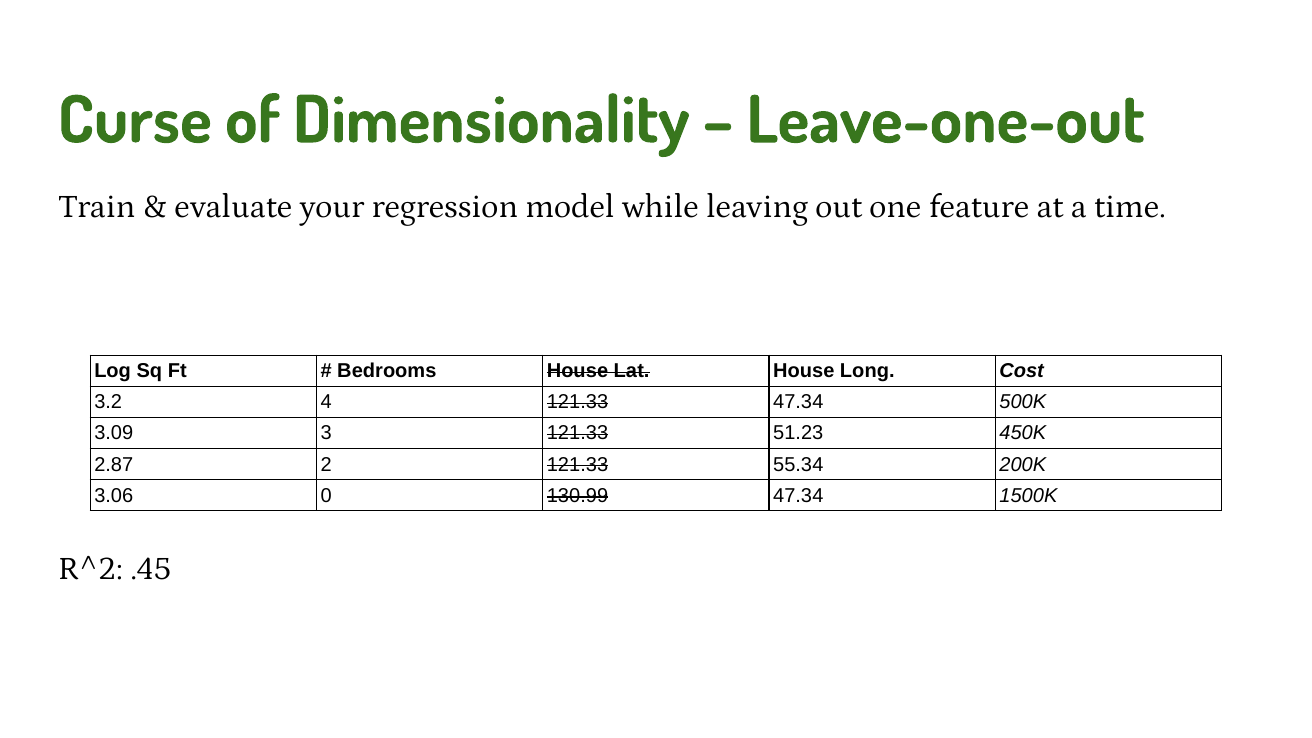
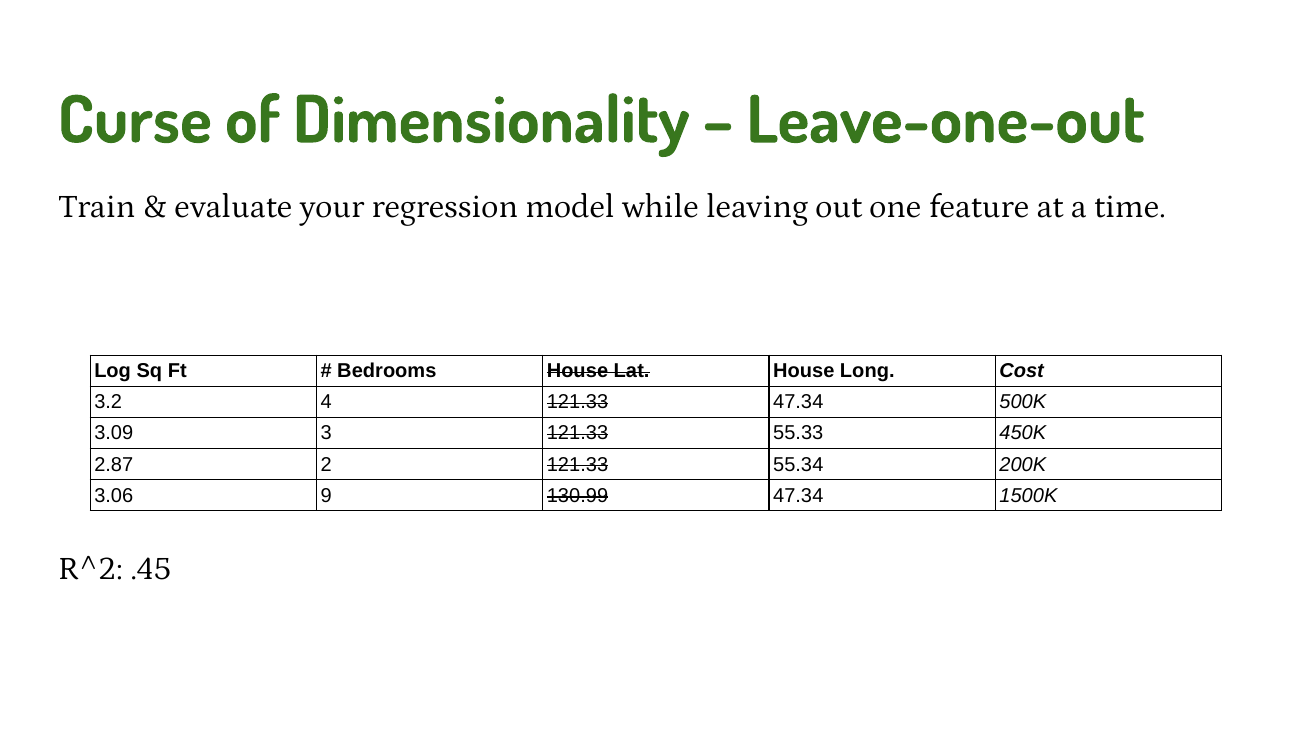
51.23: 51.23 -> 55.33 (798, 433)
0: 0 -> 9 (326, 496)
